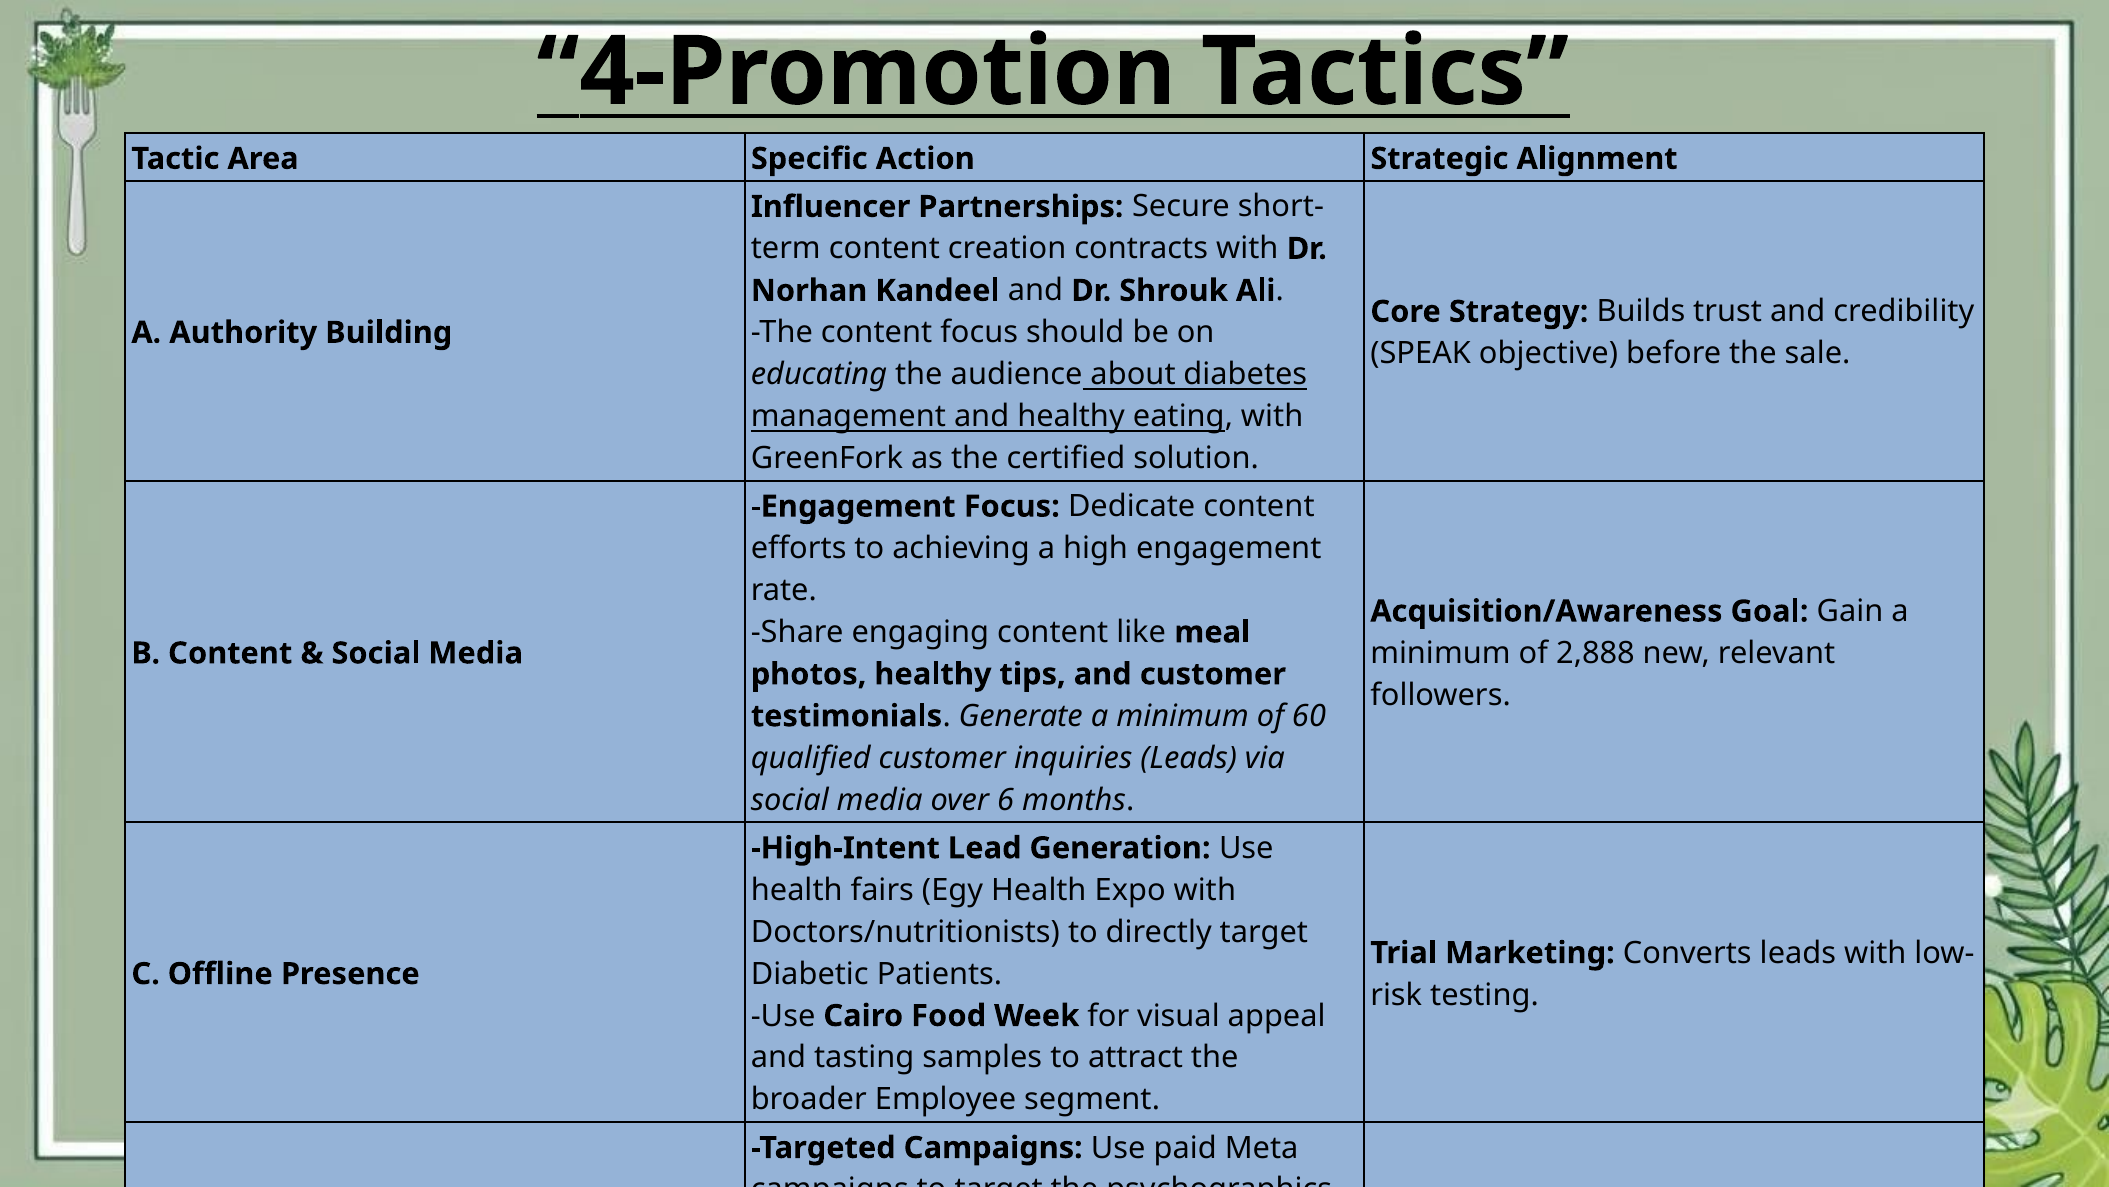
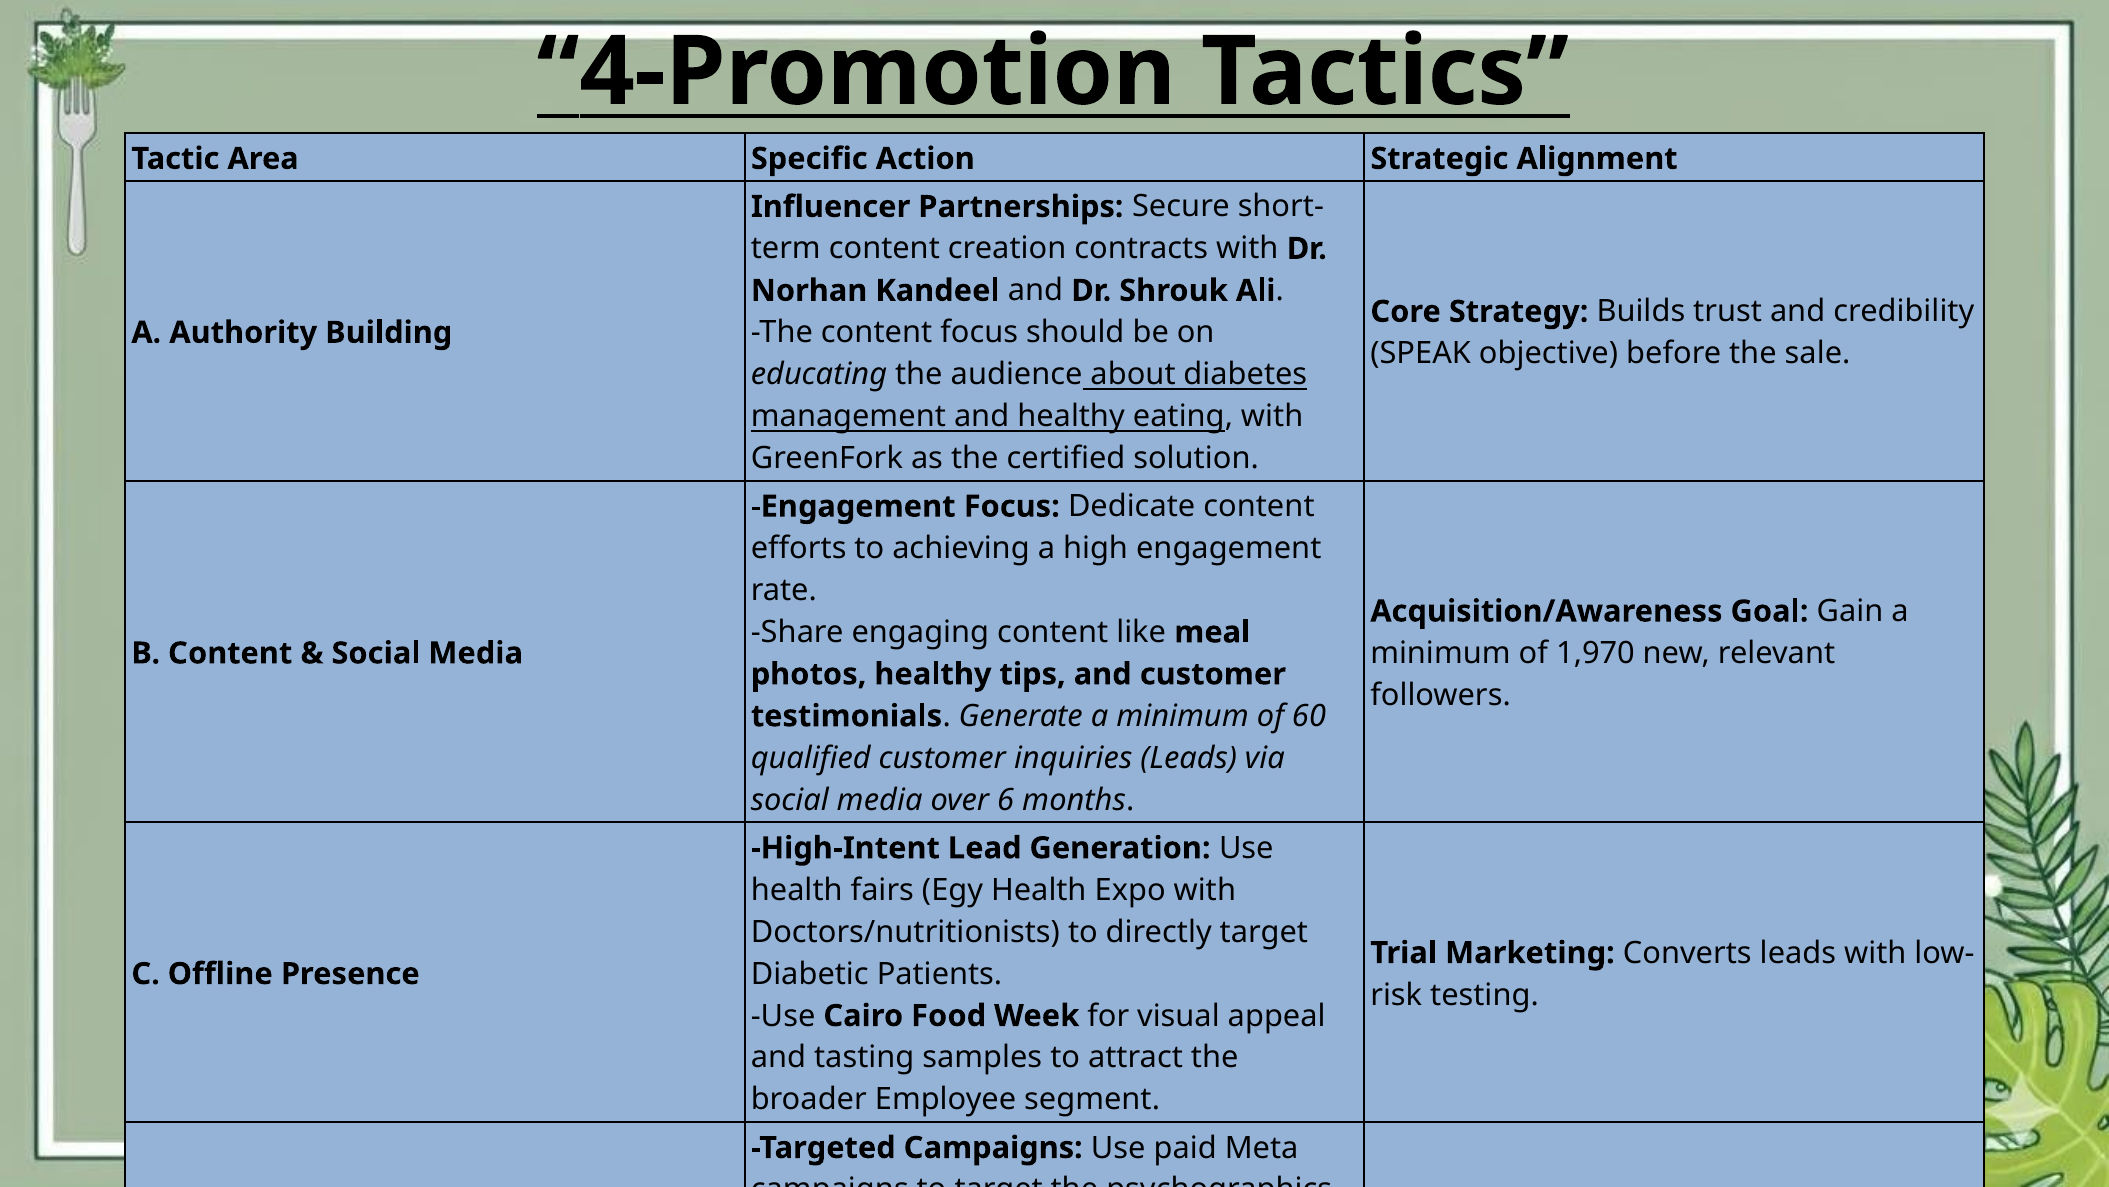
2,888: 2,888 -> 1,970 (1595, 653)
